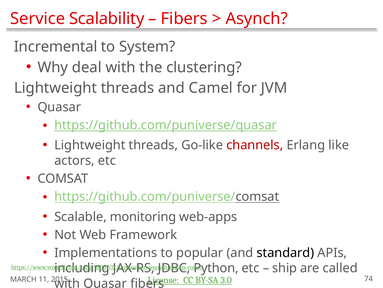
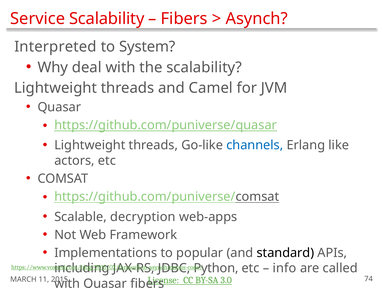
Incremental: Incremental -> Interpreted (55, 47)
the clustering: clustering -> scalability (204, 67)
channels colour: red -> blue (255, 145)
monitoring: monitoring -> decryption (143, 216)
ship: ship -> info (285, 267)
